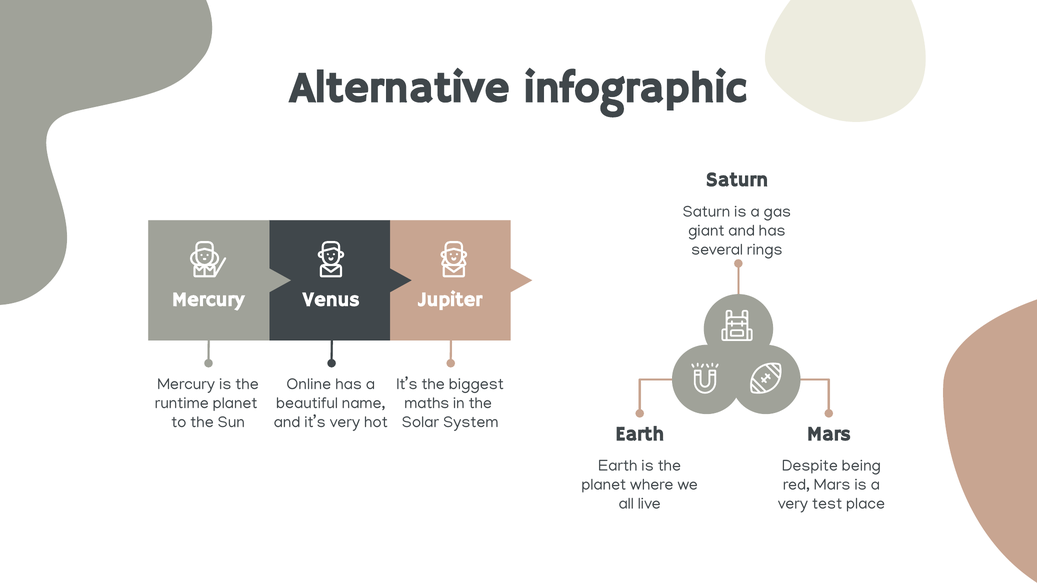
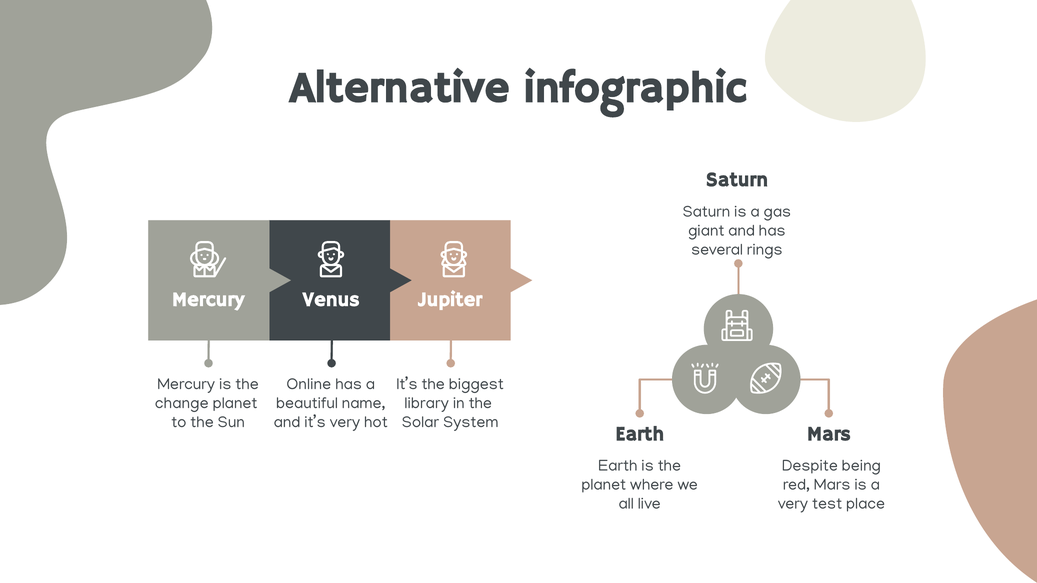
runtime: runtime -> change (182, 403)
maths: maths -> library (427, 403)
